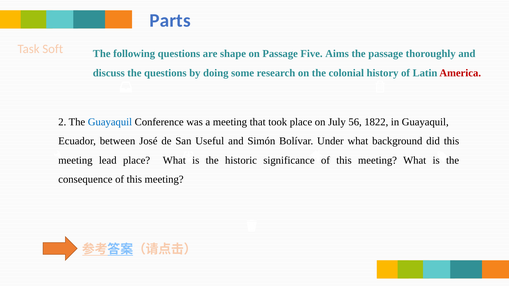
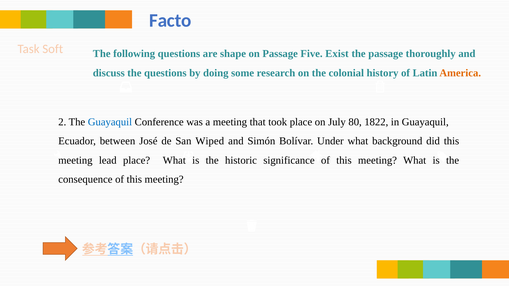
Parts: Parts -> Facto (170, 21)
Aims: Aims -> Exist (337, 54)
America colour: red -> orange (460, 73)
56: 56 -> 80 (355, 122)
Useful: Useful -> Wiped (210, 141)
